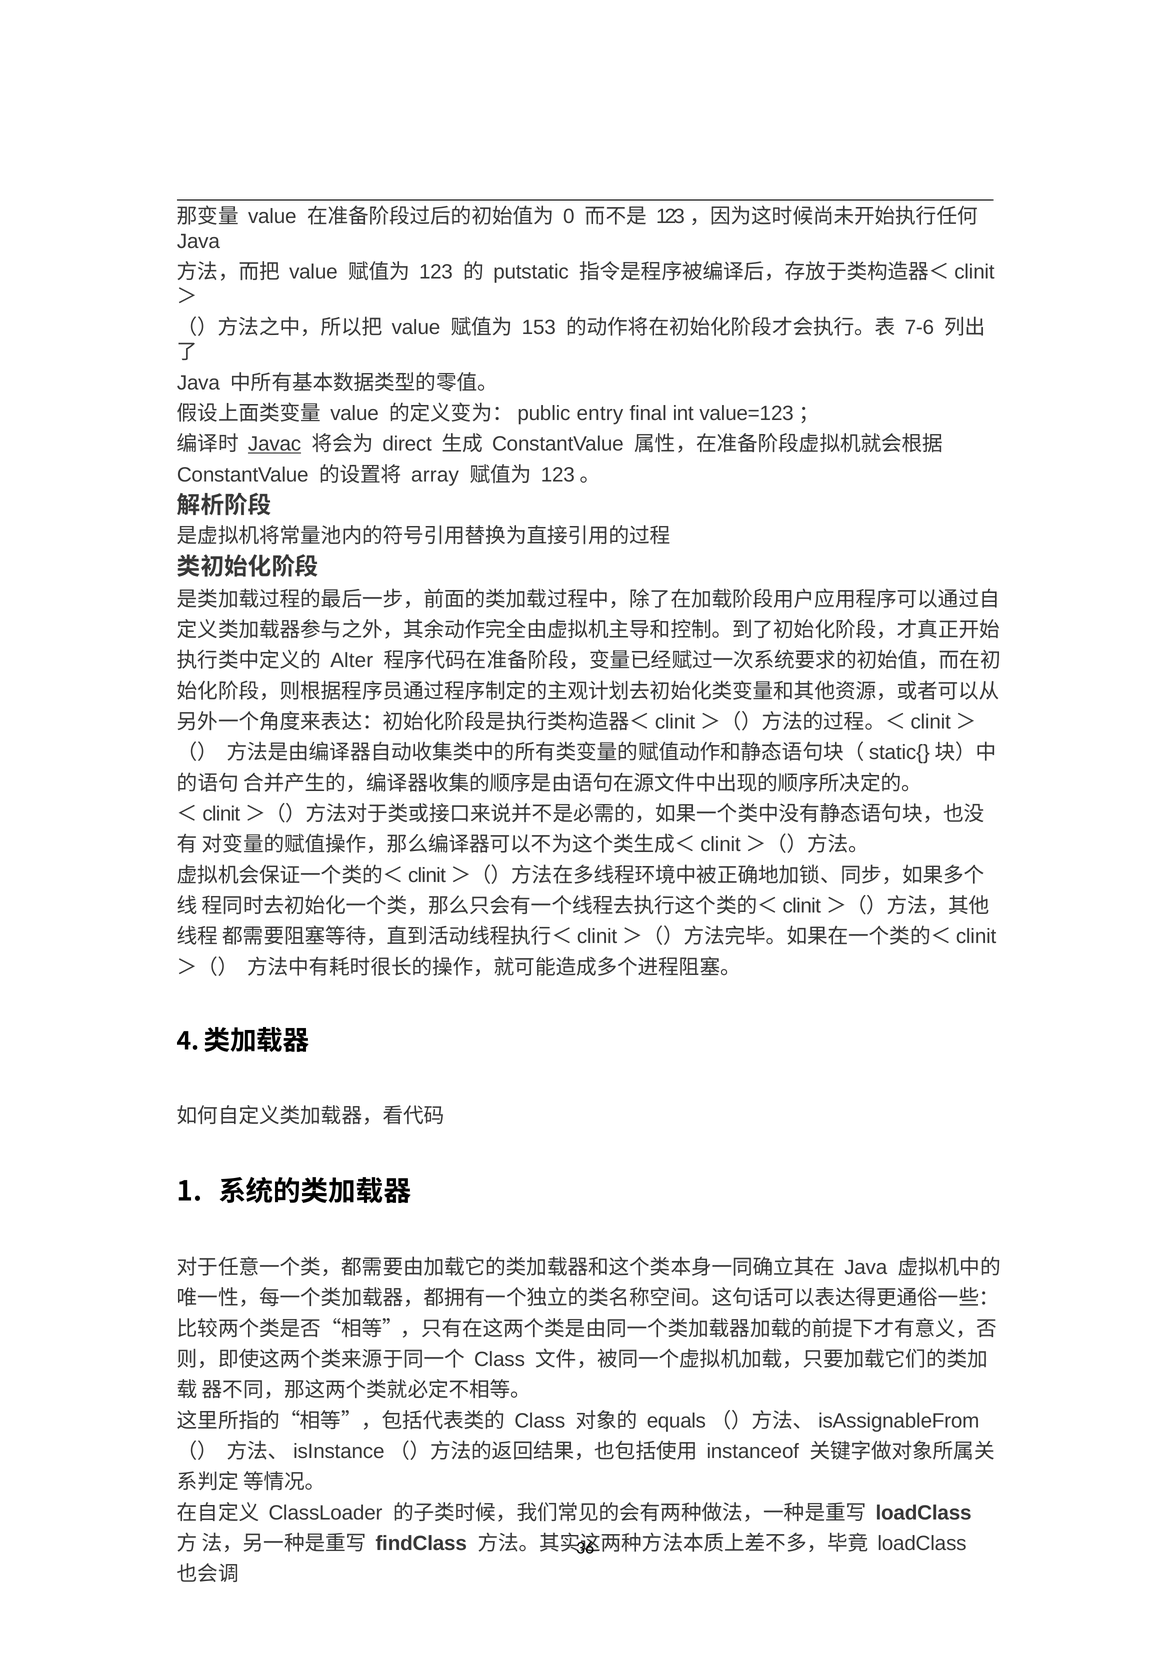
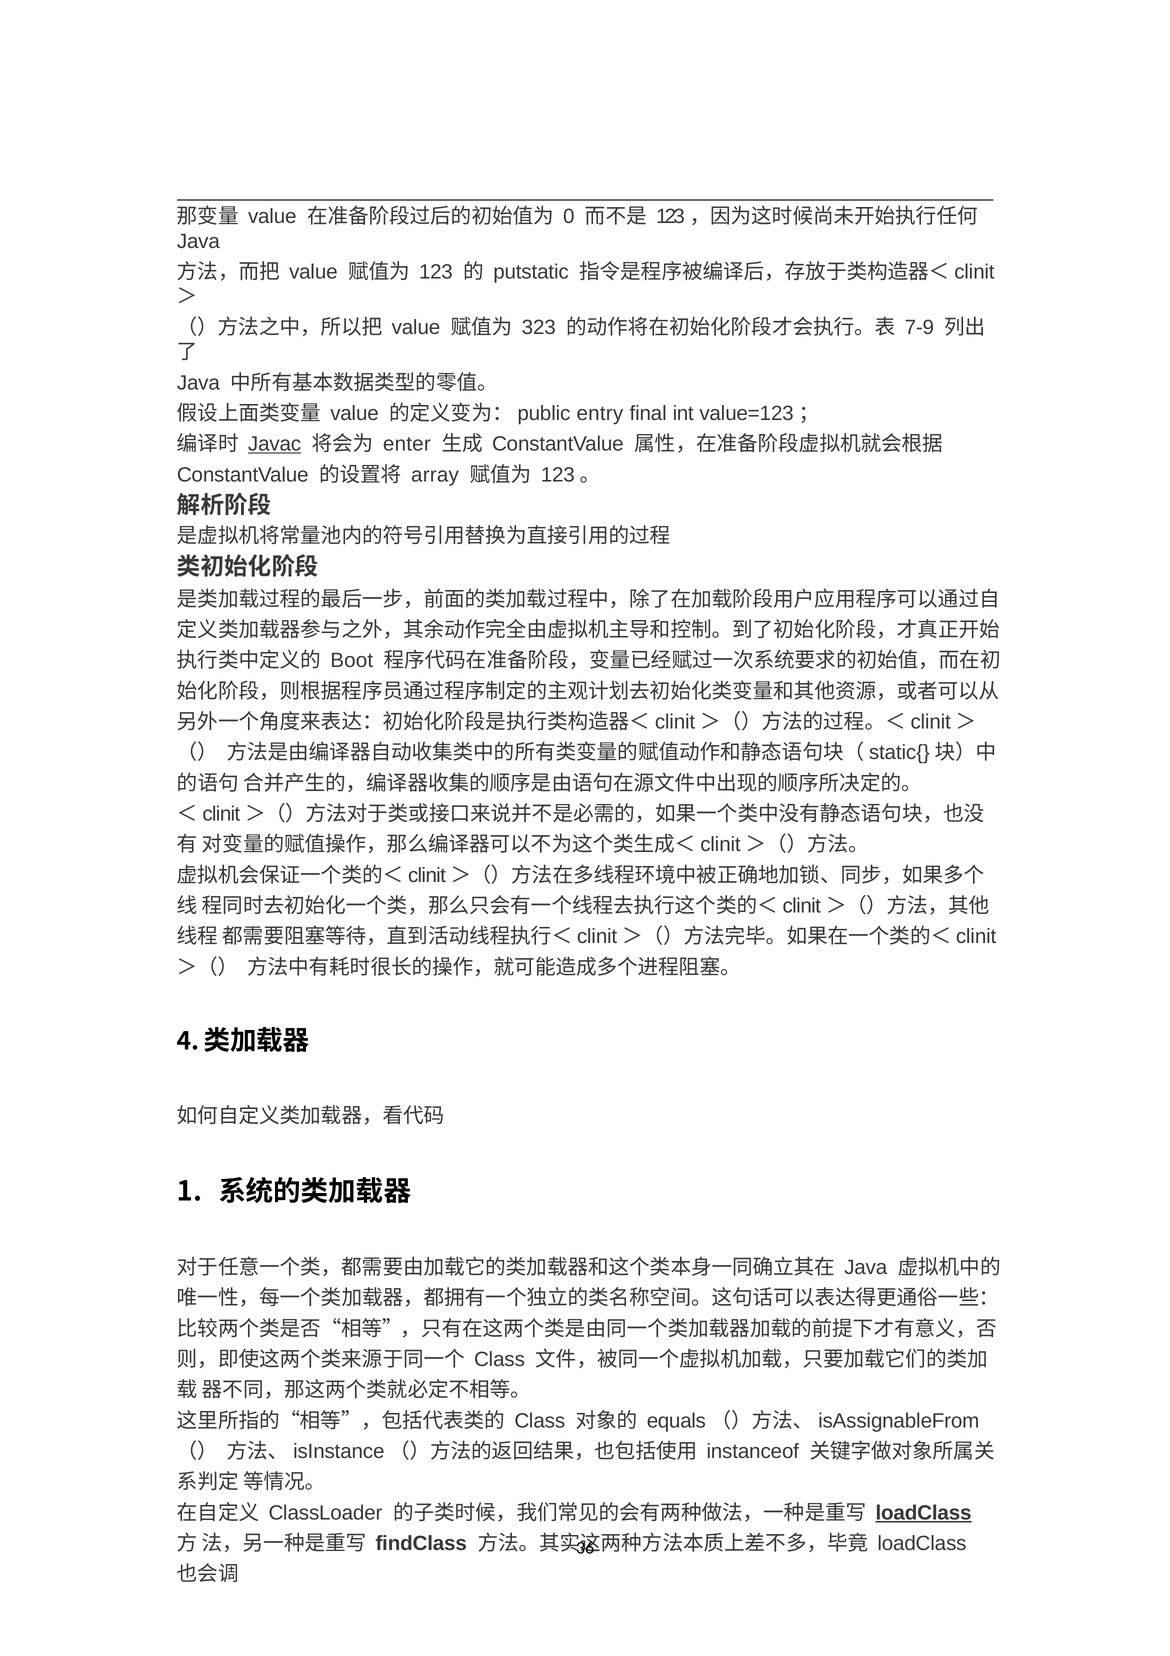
153: 153 -> 323 (539, 327)
7-6: 7-6 -> 7-9 (919, 327)
direct: direct -> enter (407, 444)
Alter: Alter -> Boot (352, 661)
loadClass underline: none -> present (924, 1513)
